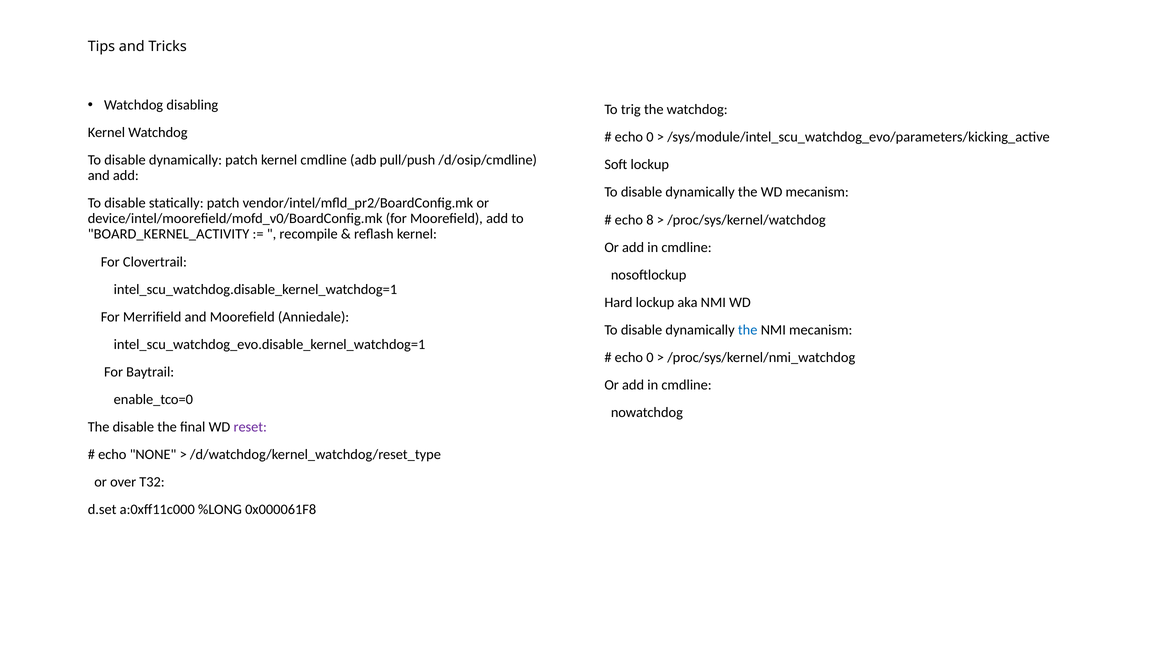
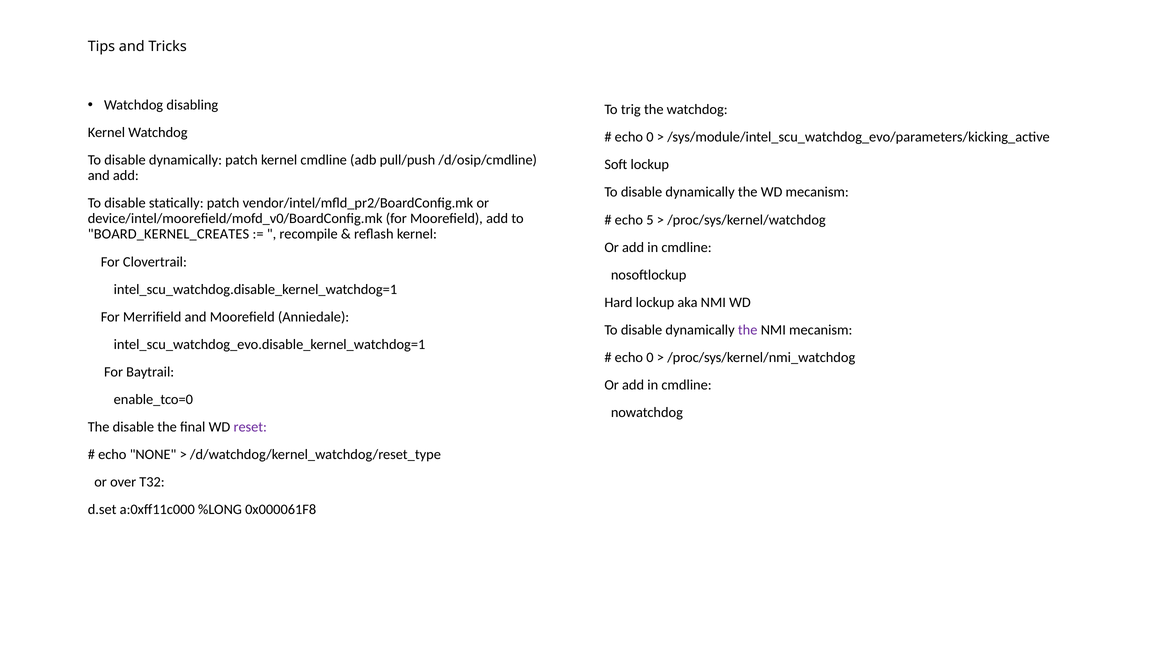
8: 8 -> 5 (650, 220)
BOARD_KERNEL_ACTIVITY: BOARD_KERNEL_ACTIVITY -> BOARD_KERNEL_CREATES (169, 234)
the colour: blue -> purple (748, 330)
